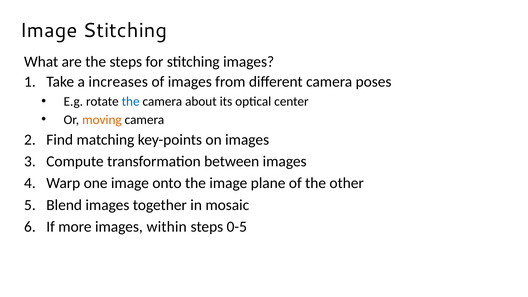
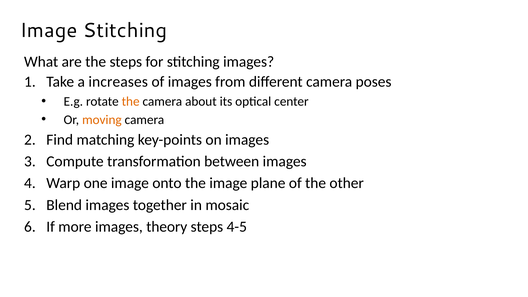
the colour: blue -> orange (131, 102)
within: within -> theory (167, 227)
0-5: 0-5 -> 4-5 (237, 227)
